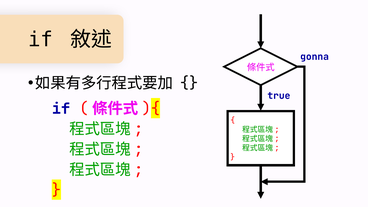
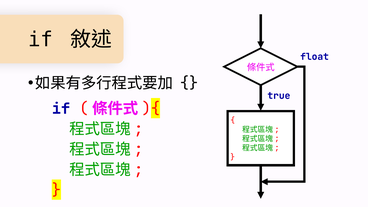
gonna: gonna -> float (315, 57)
